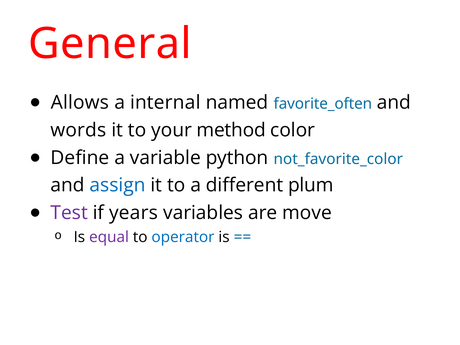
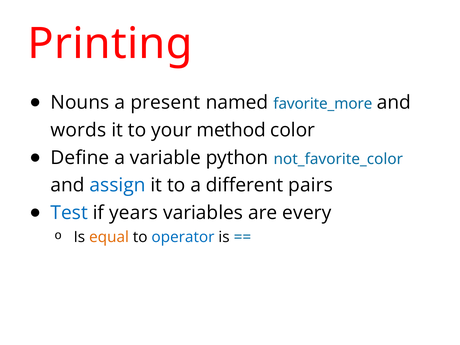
General: General -> Printing (110, 44)
Allows: Allows -> Nouns (80, 103)
internal: internal -> present (165, 103)
favorite_often: favorite_often -> favorite_more (323, 104)
plum: plum -> pairs (311, 185)
Test colour: purple -> blue (69, 213)
move: move -> every (307, 213)
equal colour: purple -> orange (109, 237)
